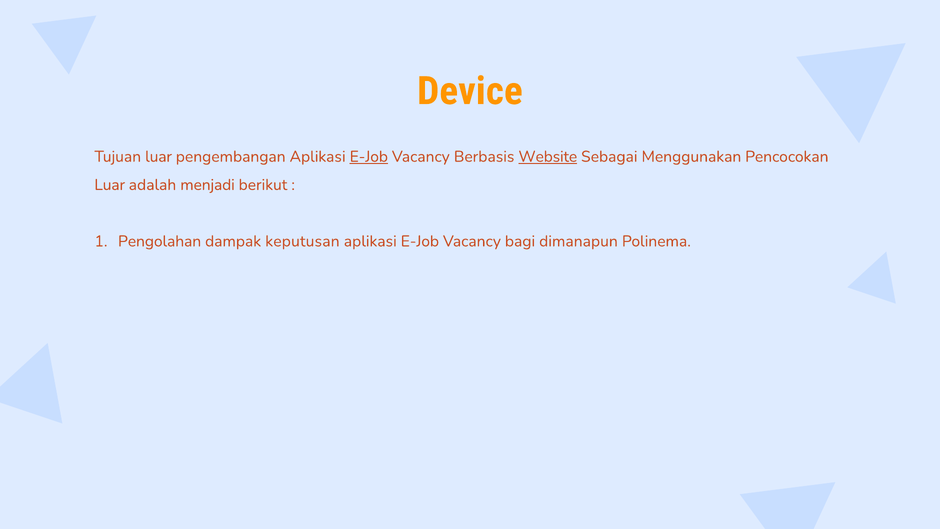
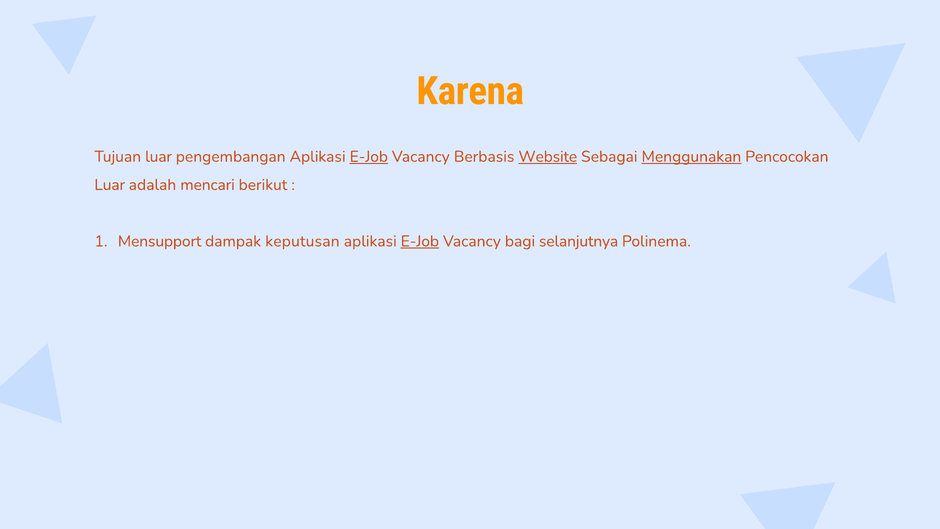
Device: Device -> Karena (470, 91)
Menggunakan underline: none -> present (691, 157)
menjadi: menjadi -> mencari (208, 185)
Pengolahan: Pengolahan -> Mensupport (160, 241)
E-Job underline: none -> present (420, 241)
dimanapun: dimanapun -> selanjutnya (579, 241)
